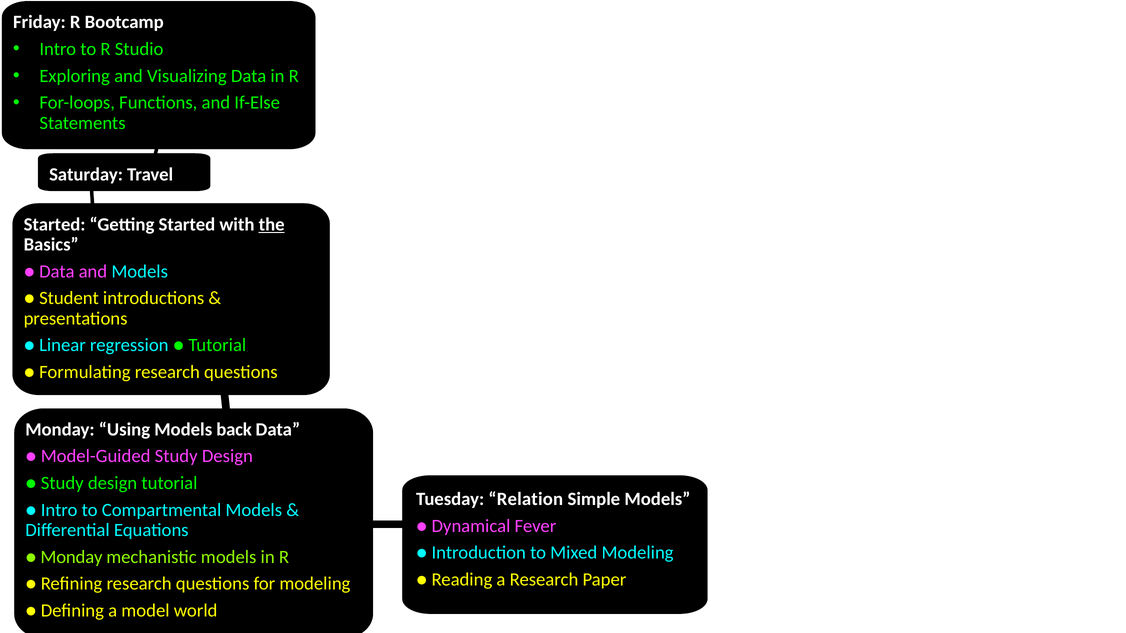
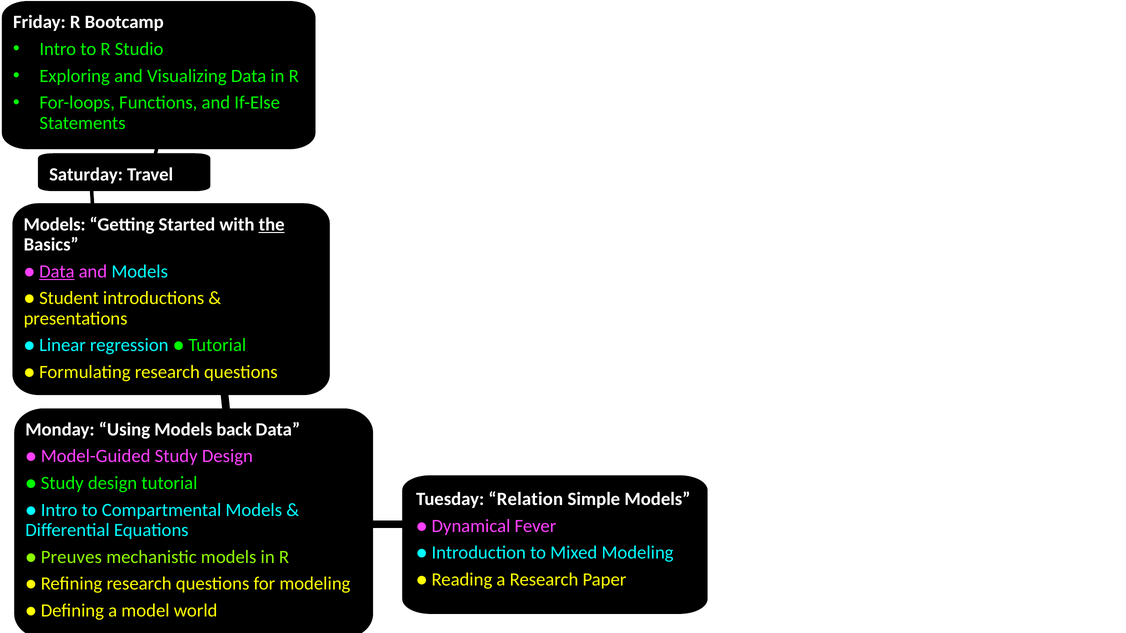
Started: Started -> Models (55, 225)
Data underline: none -> present (57, 272)
Monday: Monday -> Preuves (71, 557)
